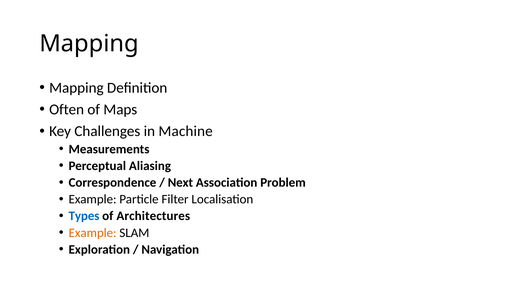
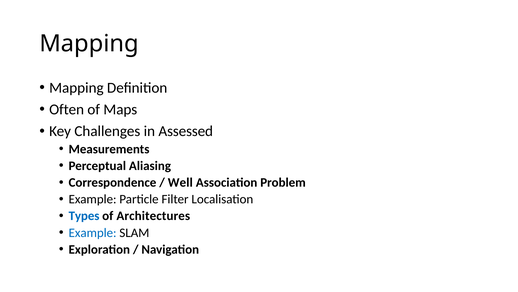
Machine: Machine -> Assessed (186, 131)
Next: Next -> Well (180, 182)
Example colour: orange -> blue (93, 232)
